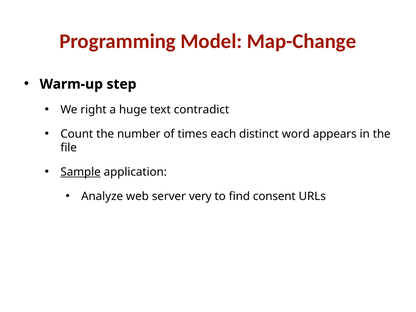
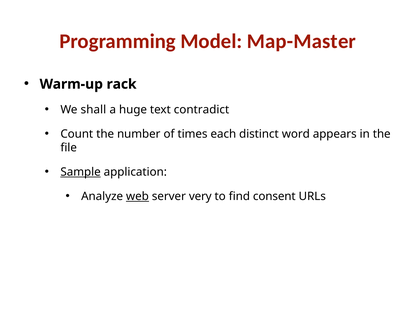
Map-Change: Map-Change -> Map-Master (301, 41)
step: step -> rack (122, 84)
right: right -> shall (93, 110)
web underline: none -> present (137, 196)
